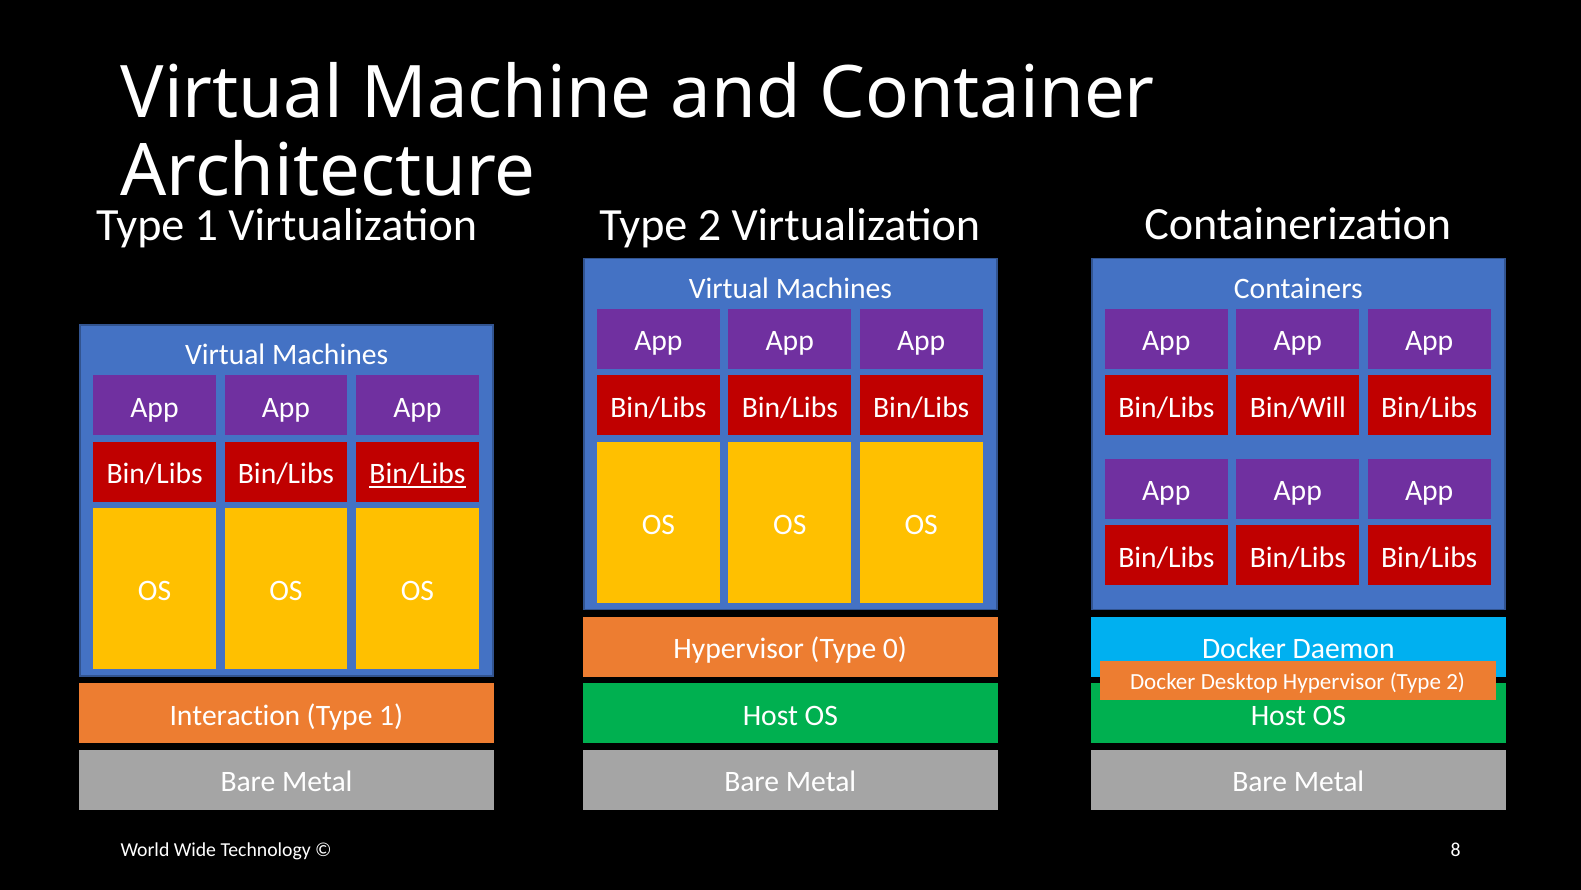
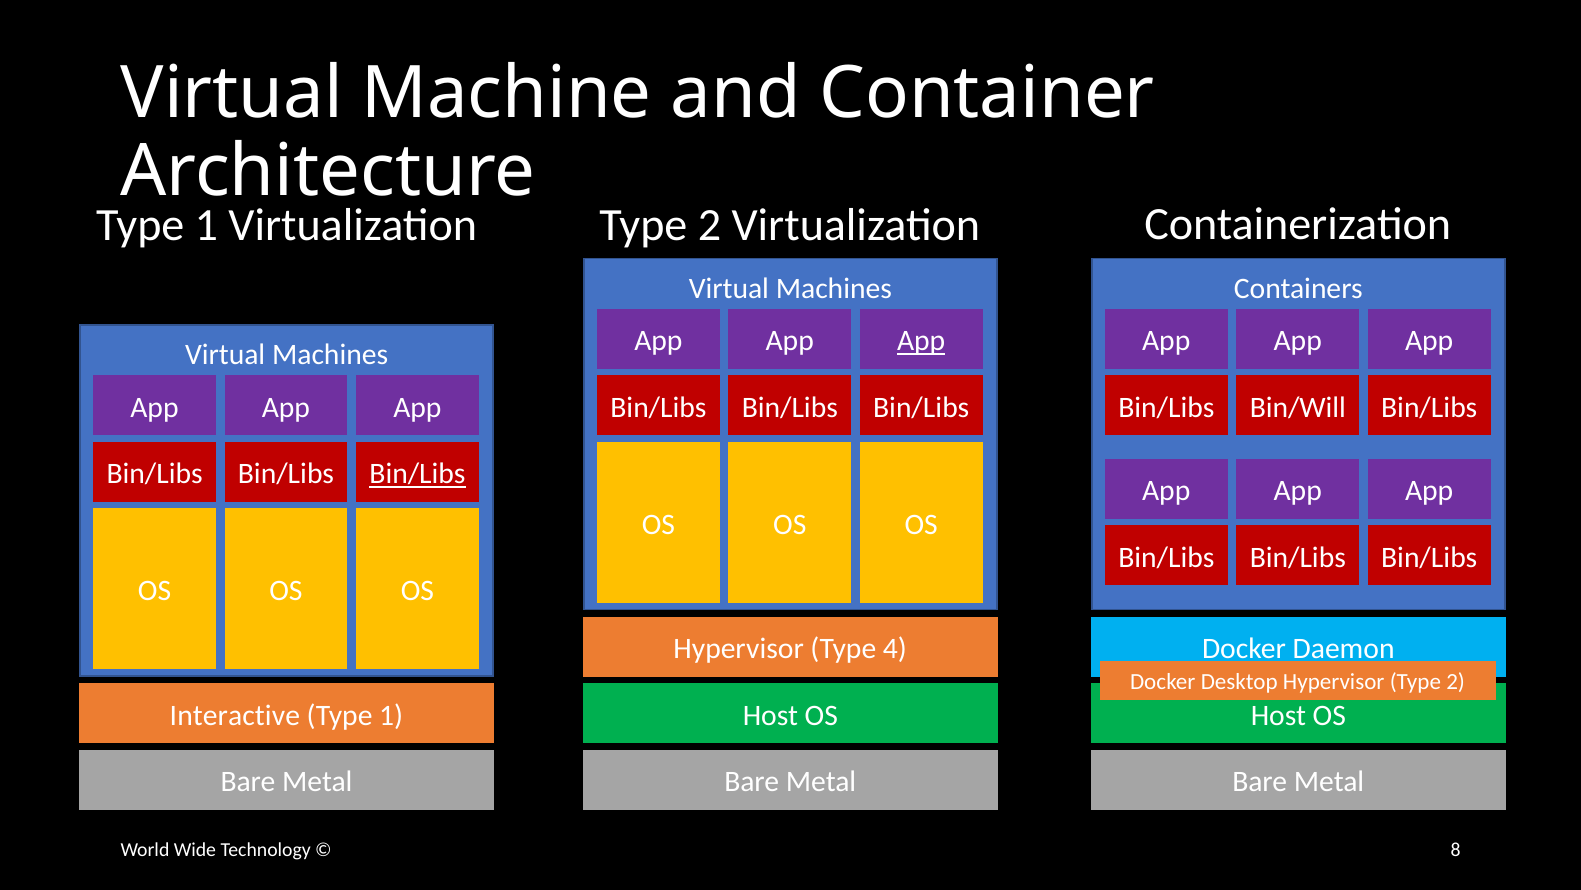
App underline: none -> present (921, 341)
0: 0 -> 4 (895, 648)
Interaction: Interaction -> Interactive (235, 715)
